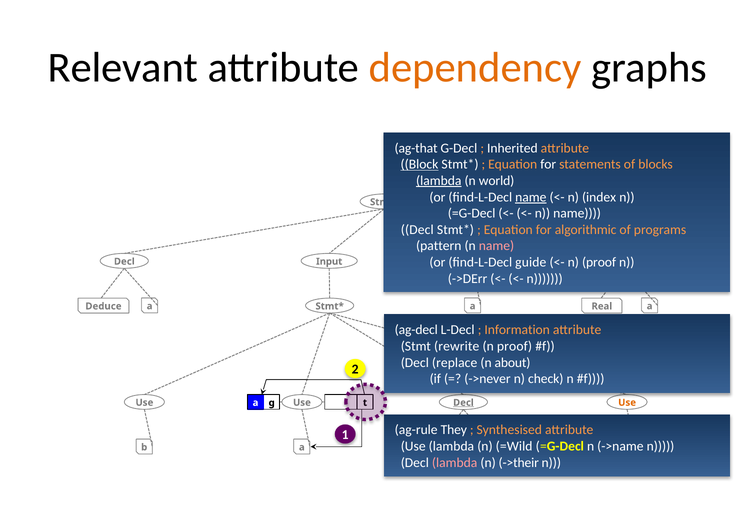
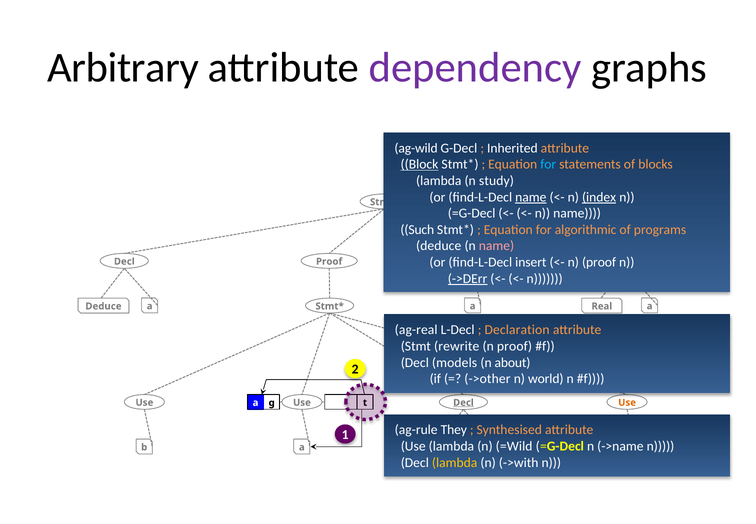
Relevant: Relevant -> Arbitrary (123, 68)
dependency colour: orange -> purple (475, 68)
ag-that: ag-that -> ag-wild (416, 148)
for colour: white -> light blue (548, 164)
lambda underline: present -> none (439, 181)
world: world -> study (496, 181)
index underline: none -> present (599, 197)
Decl: Decl -> Such (417, 229)
pattern: pattern -> deduce (439, 246)
guide: guide -> insert (531, 262)
Input: Input -> Proof (329, 261)
->DErr underline: none -> present (468, 278)
ag-decl: ag-decl -> ag-real (416, 330)
Information: Information -> Declaration (517, 330)
replace: replace -> models (455, 362)
->never: ->never -> ->other (487, 378)
check: check -> world (546, 378)
lambda colour: pink -> yellow (455, 462)
->their: ->their -> ->with (519, 462)
